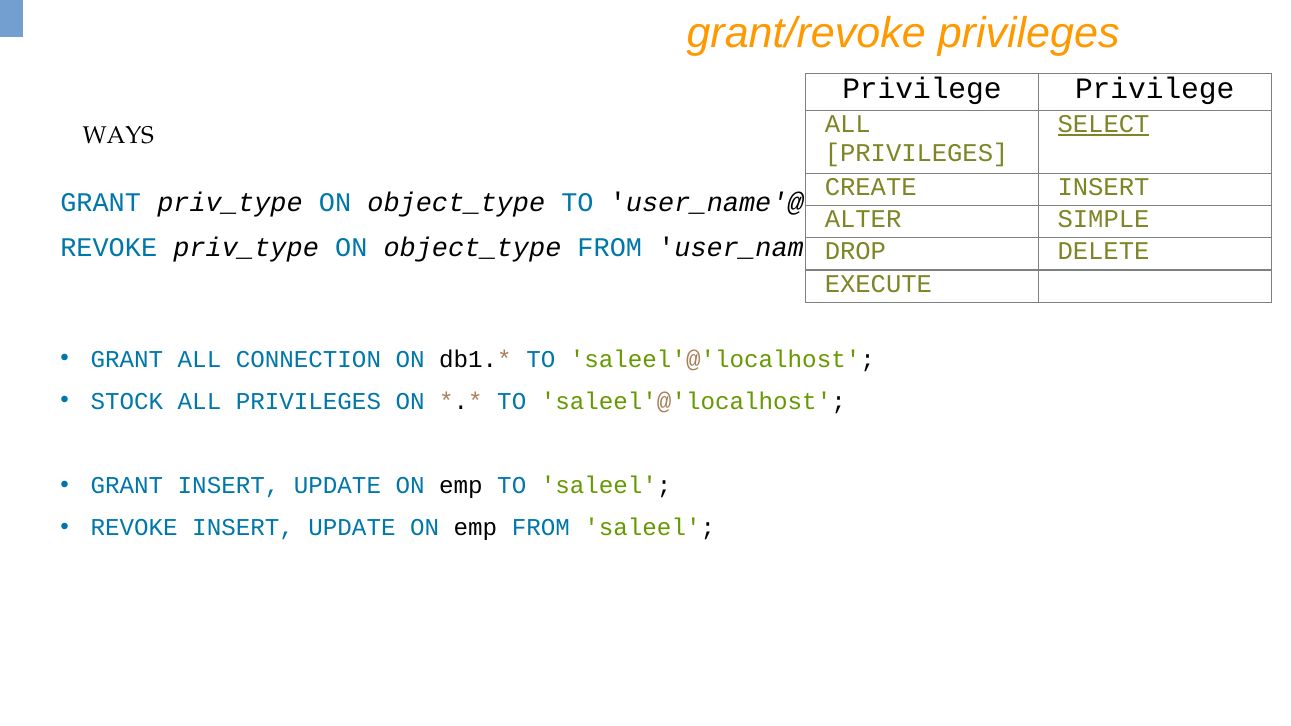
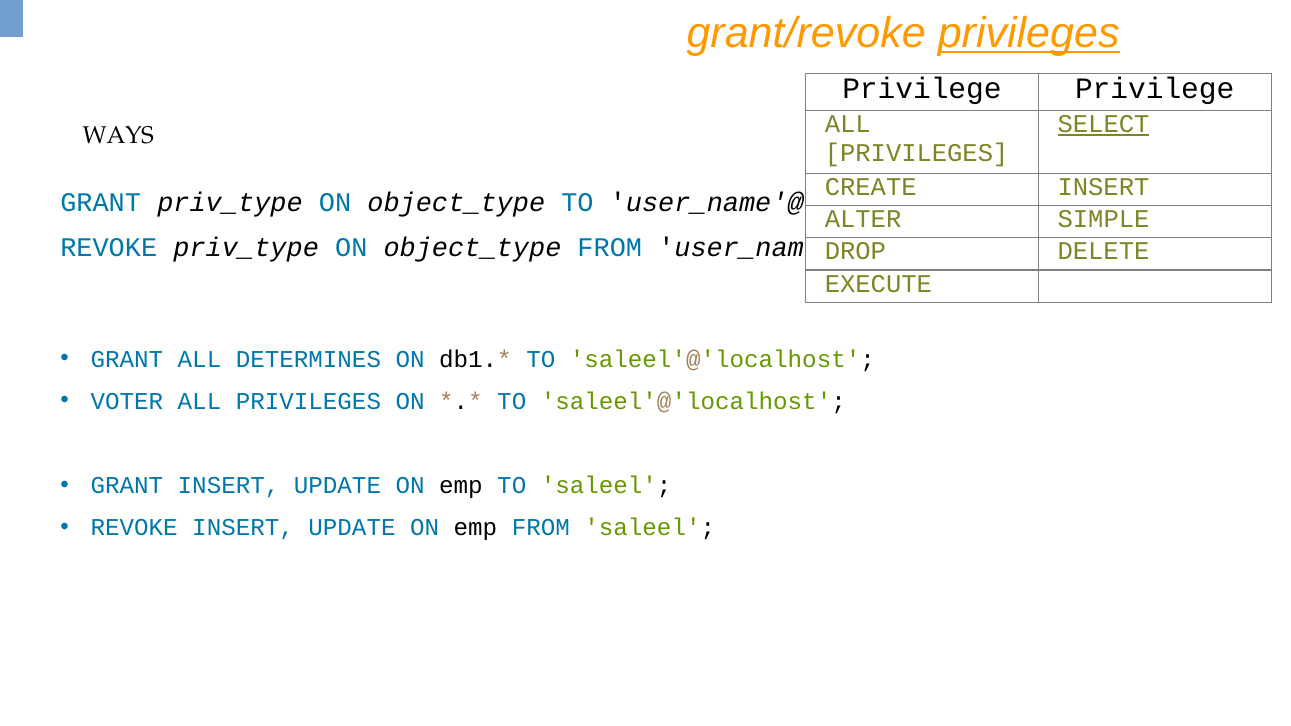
privileges underline: none -> present (1029, 34)
CONNECTION: CONNECTION -> DETERMINES (308, 359)
STOCK: STOCK -> VOTER (127, 401)
